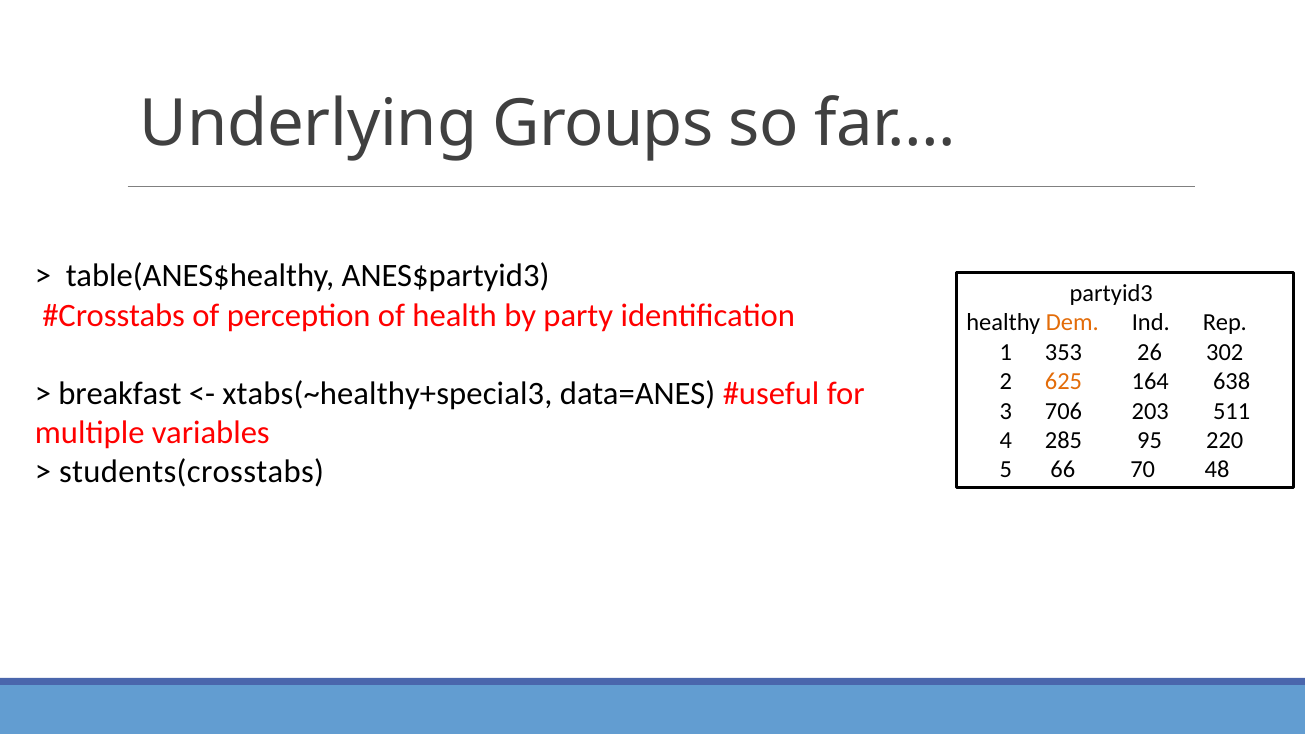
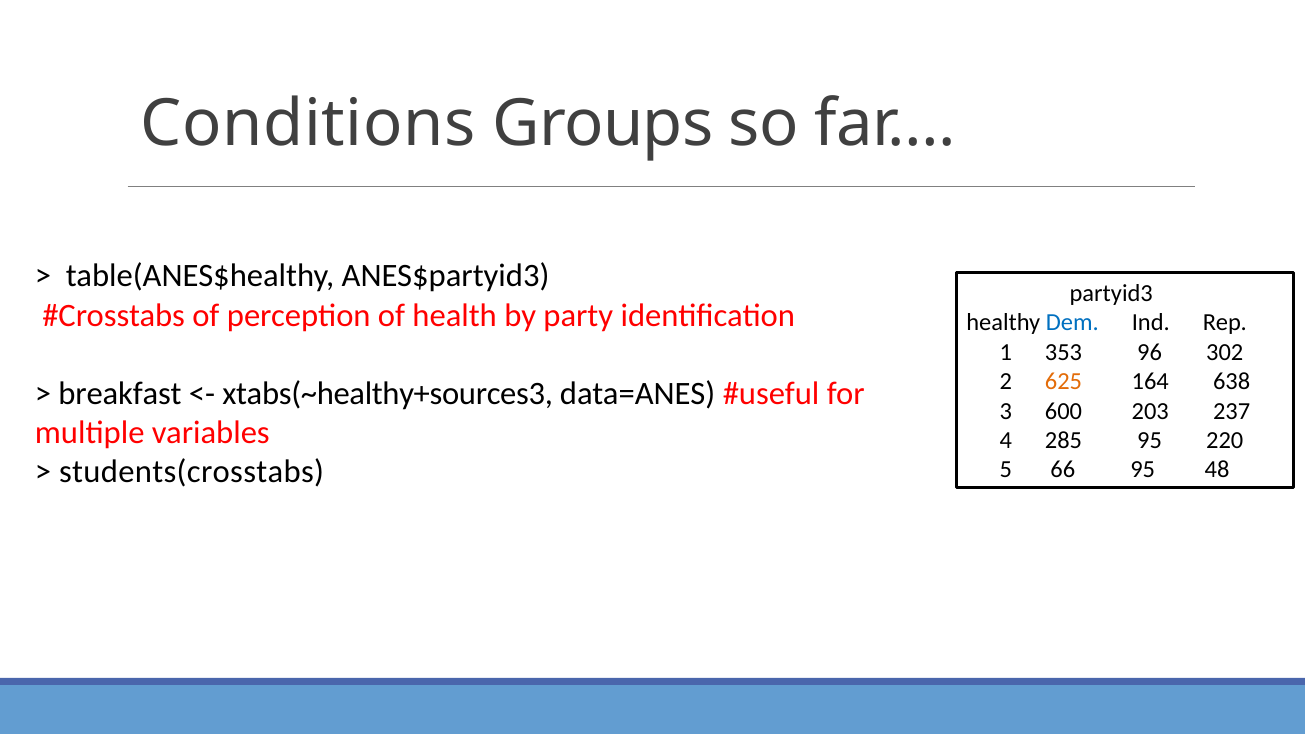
Underlying: Underlying -> Conditions (308, 124)
Dem colour: orange -> blue (1072, 323)
26: 26 -> 96 (1150, 352)
xtabs(~healthy+special3: xtabs(~healthy+special3 -> xtabs(~healthy+sources3 (388, 394)
706: 706 -> 600 (1064, 411)
511: 511 -> 237 (1232, 411)
66 70: 70 -> 95 (1143, 470)
